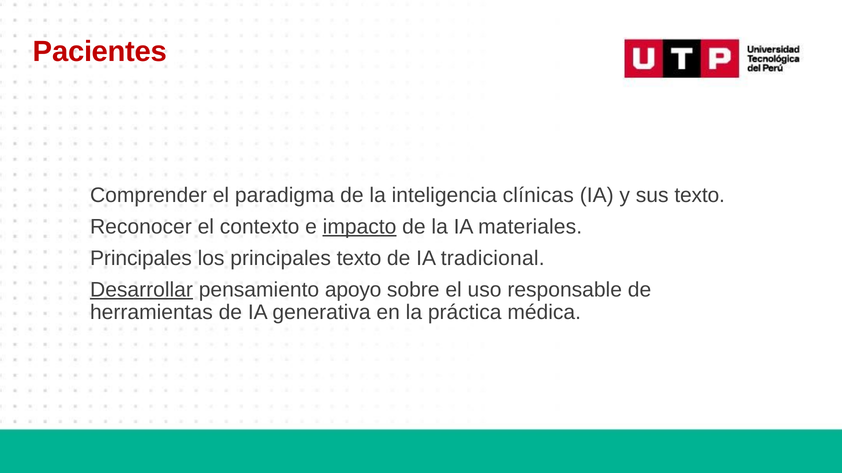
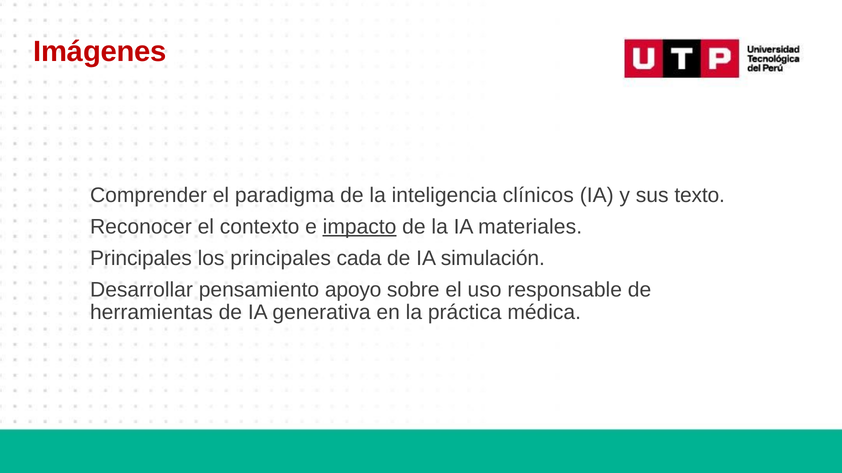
Pacientes: Pacientes -> Imágenes (100, 52)
clínicas: clínicas -> clínicos (538, 196)
principales texto: texto -> cada (359, 259)
tradicional: tradicional -> simulación (493, 259)
Desarrollar underline: present -> none (142, 290)
